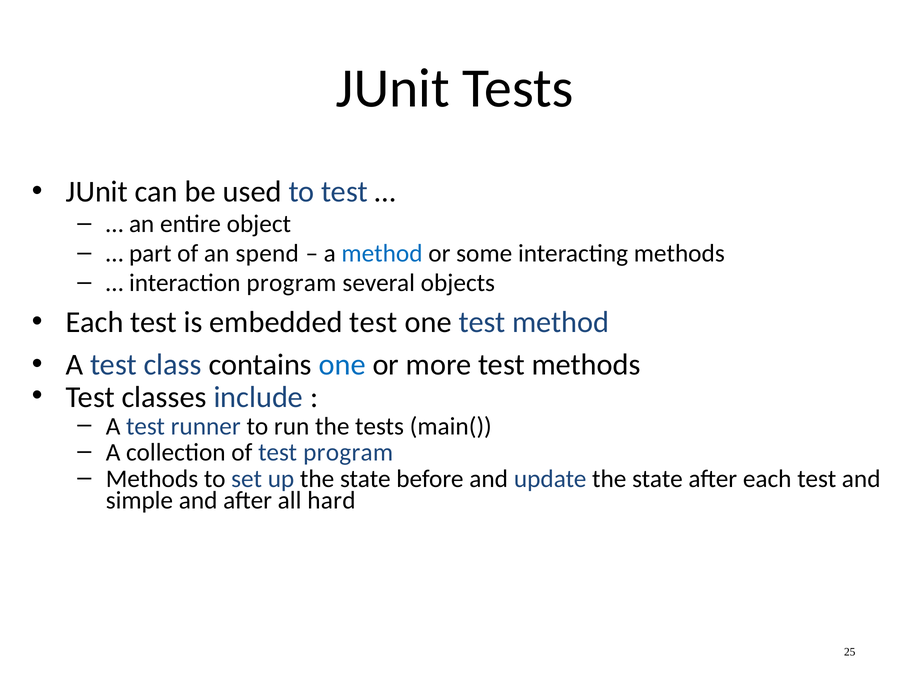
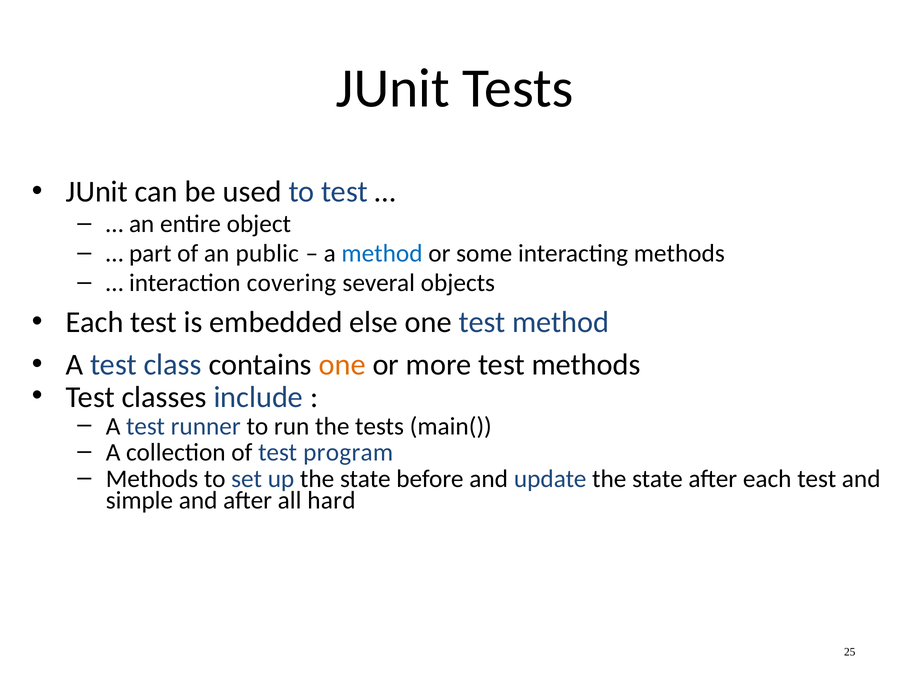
spend: spend -> public (267, 253)
interaction program: program -> covering (291, 283)
embedded test: test -> else (374, 322)
one colour: blue -> orange (342, 365)
